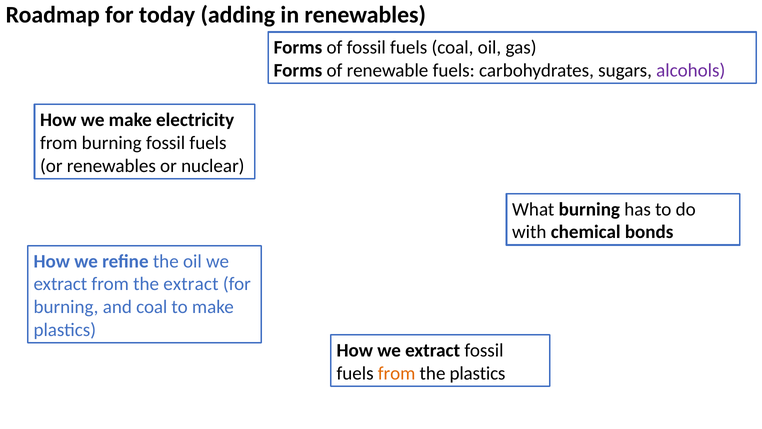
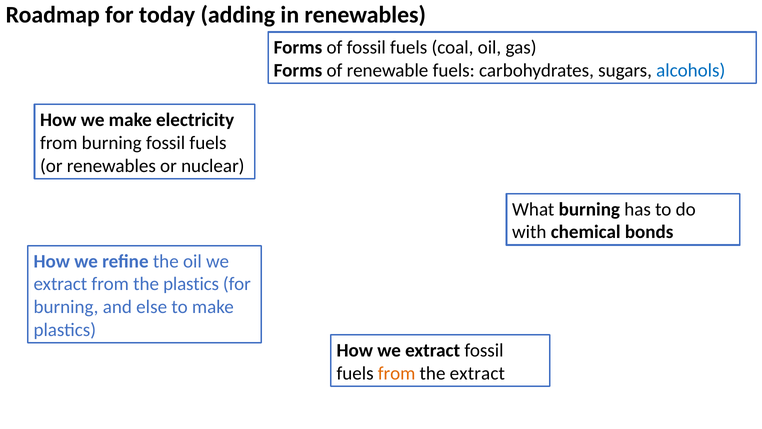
alcohols colour: purple -> blue (691, 70)
the extract: extract -> plastics (191, 284)
and coal: coal -> else (152, 307)
the plastics: plastics -> extract (477, 373)
